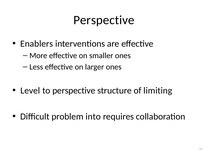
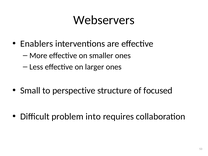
Perspective: Perspective -> Webservers (104, 20)
Level: Level -> Small (30, 91)
limiting: limiting -> focused (158, 91)
